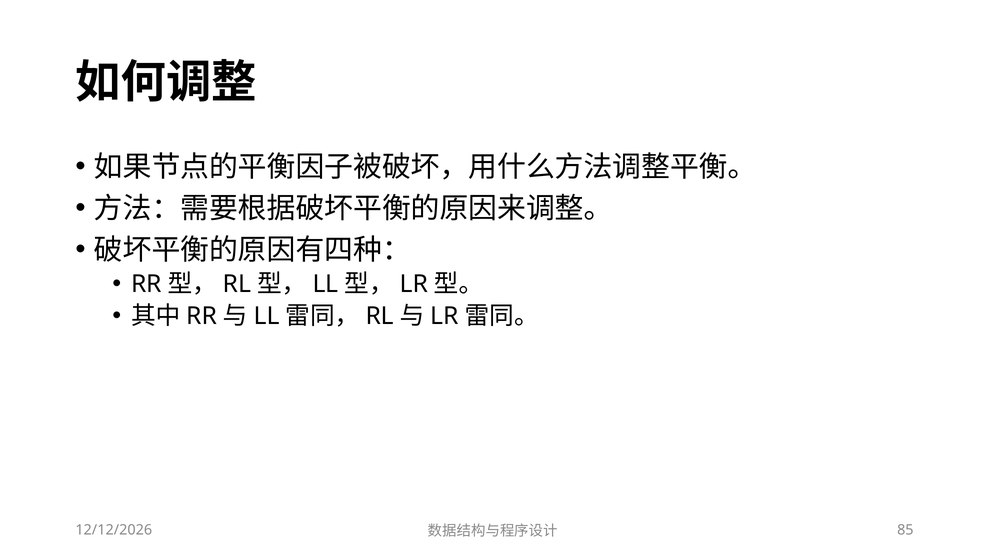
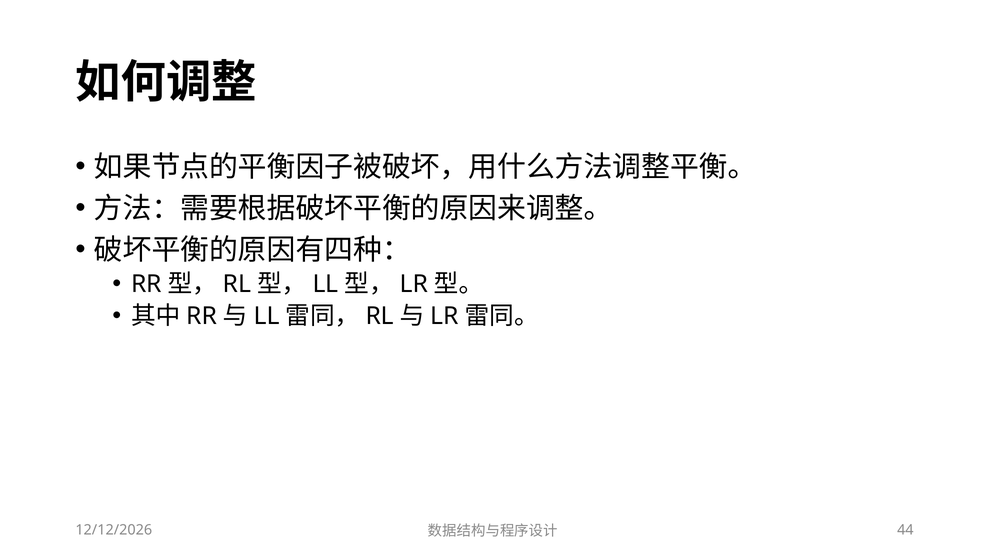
85: 85 -> 44 (905, 530)
